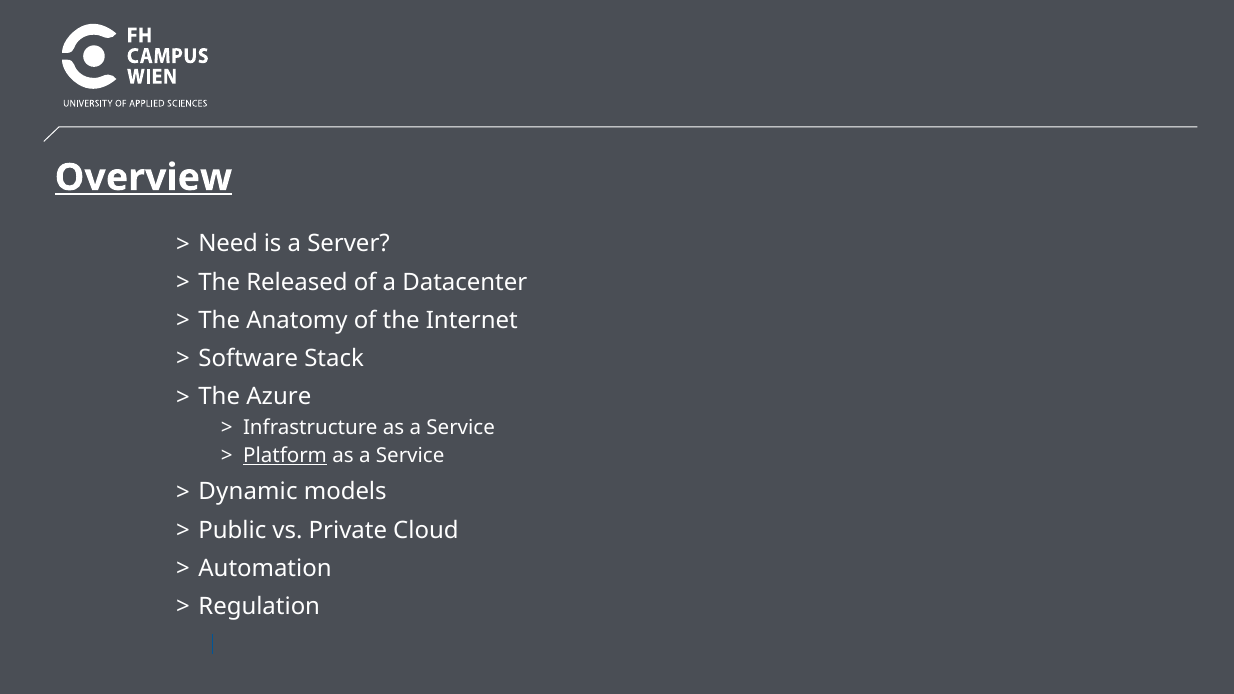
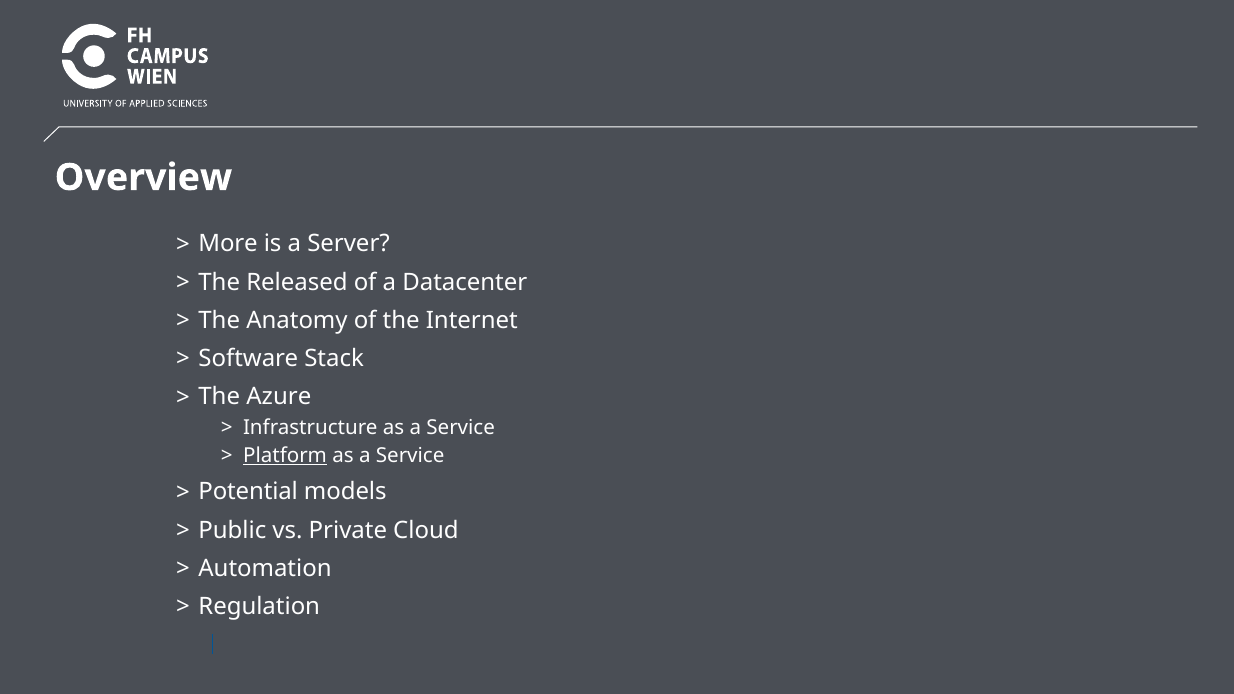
Overview underline: present -> none (143, 178)
Need: Need -> More (228, 244)
Dynamic: Dynamic -> Potential (248, 492)
